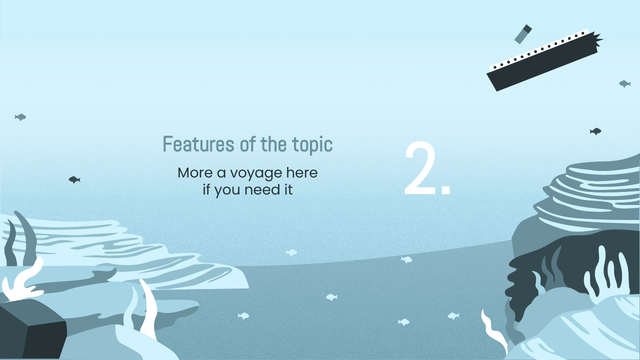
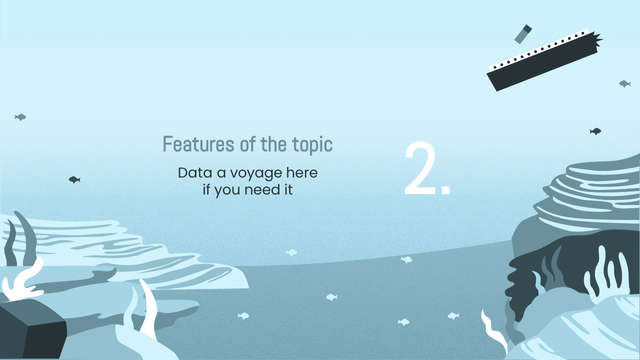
More: More -> Data (195, 173)
